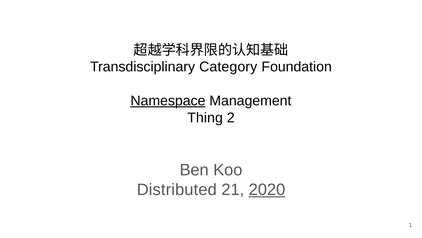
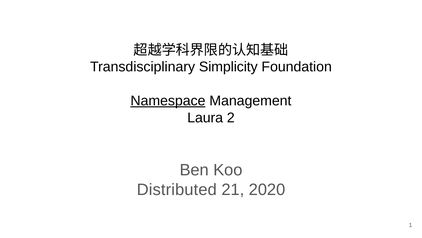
Category: Category -> Simplicity (228, 67)
Thing: Thing -> Laura (205, 117)
2020 underline: present -> none (267, 189)
